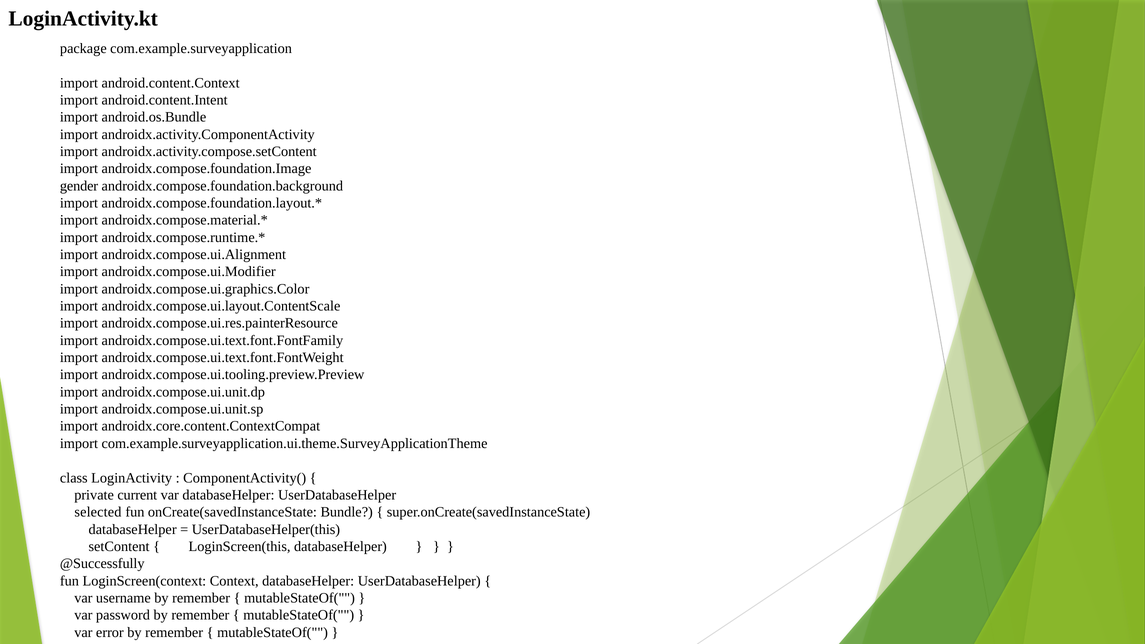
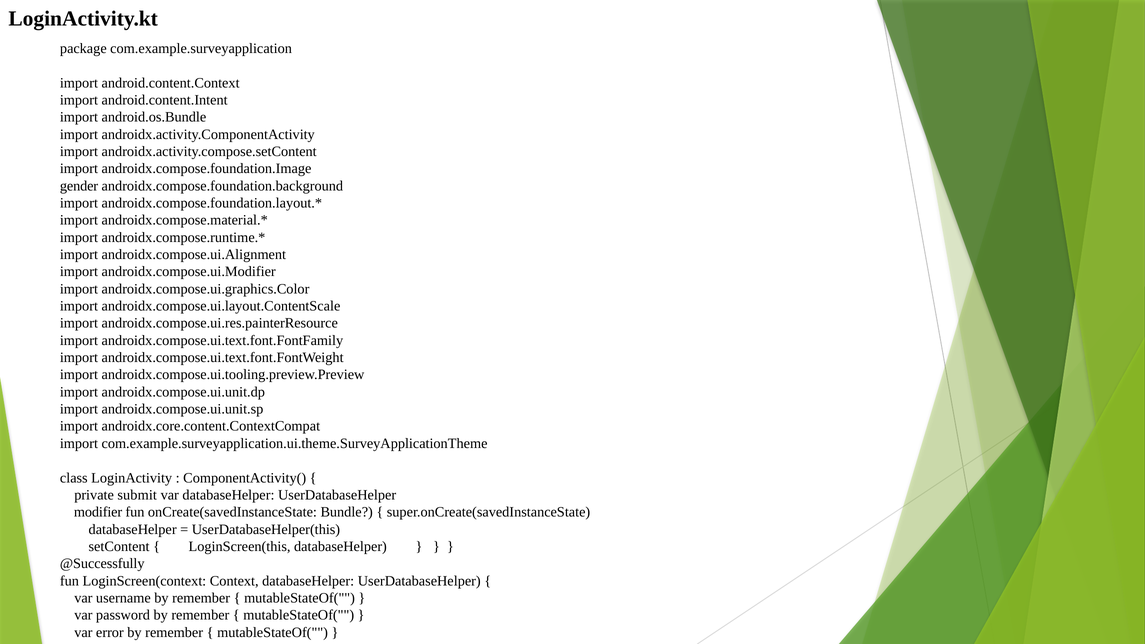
current: current -> submit (137, 495)
selected: selected -> modifier (98, 512)
